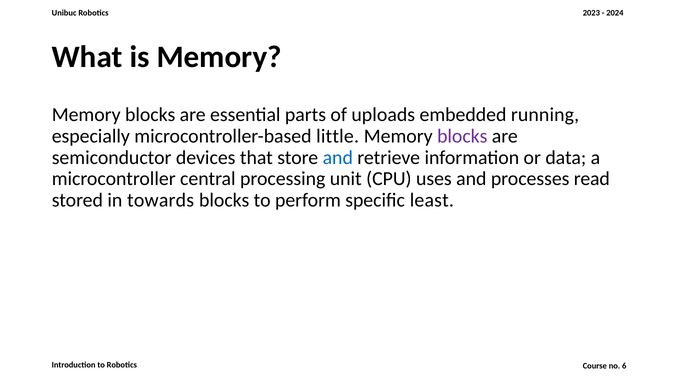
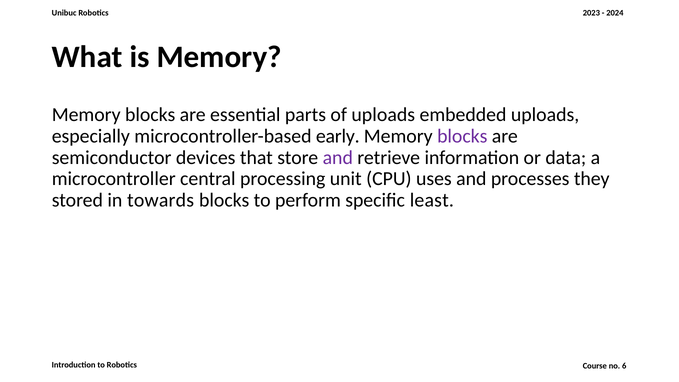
embedded running: running -> uploads (545, 115)
little: little -> early (338, 136)
and colour: blue -> purple (338, 157)
read: read -> they (592, 179)
